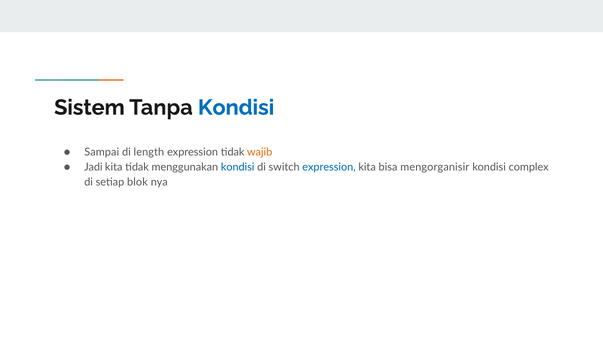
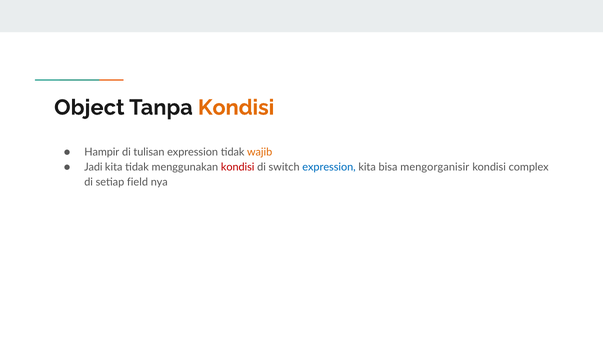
Sistem: Sistem -> Object (89, 108)
Kondisi colour: blue -> orange (236, 108)
Sampai: Sampai -> Hampir (102, 152)
length: length -> tulisan (149, 152)
kondisi colour: blue -> red (238, 167)
blok: blok -> field (137, 182)
